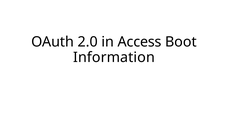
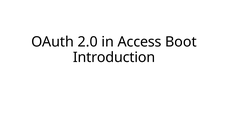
Information: Information -> Introduction (114, 57)
